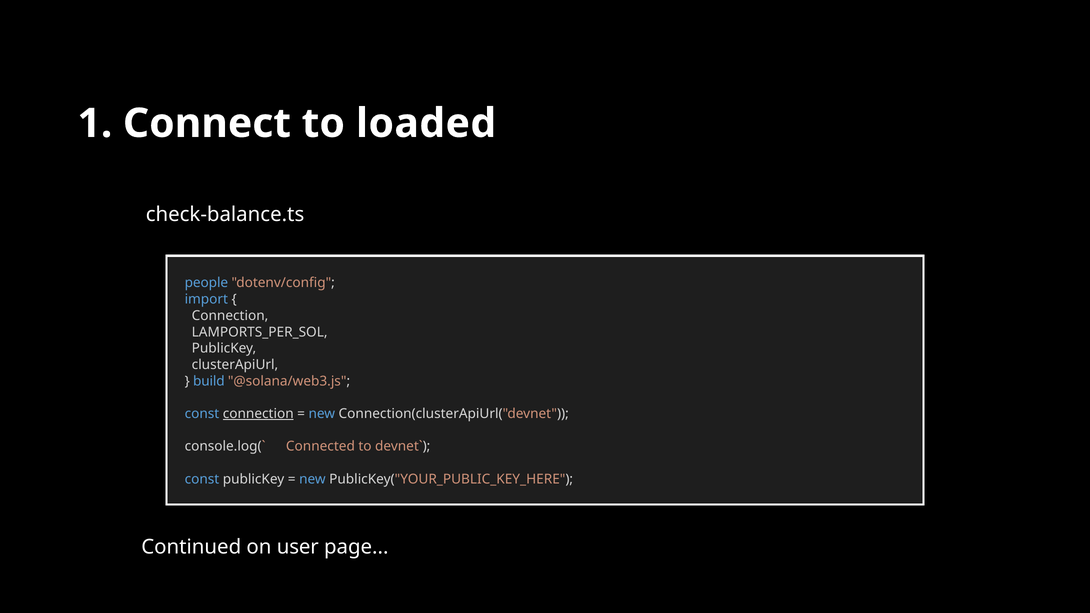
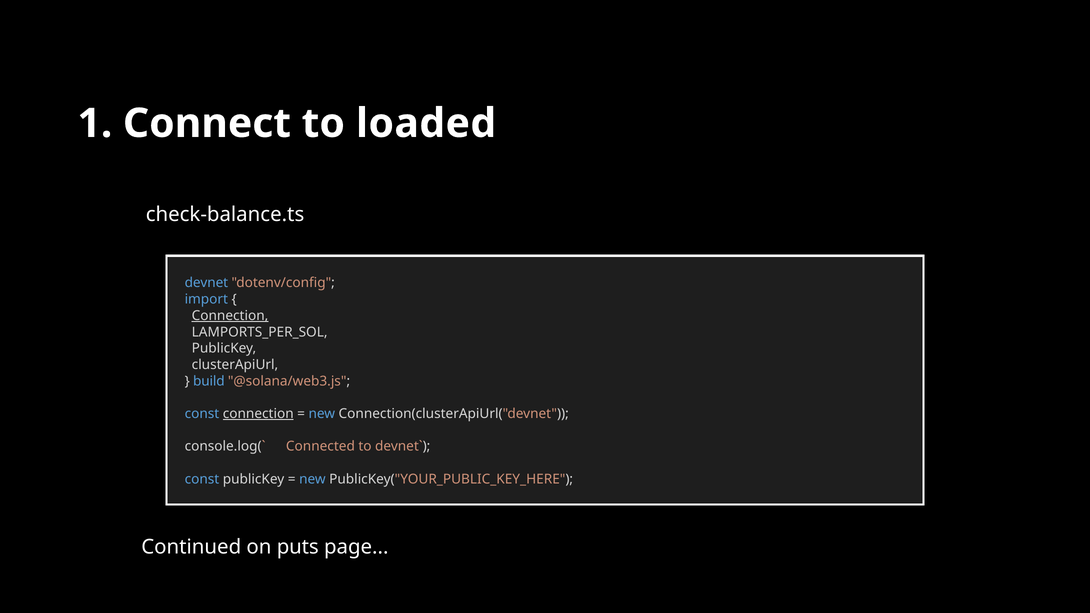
people: people -> devnet (206, 283)
Connection underline: none -> present (230, 316)
user: user -> puts (298, 547)
